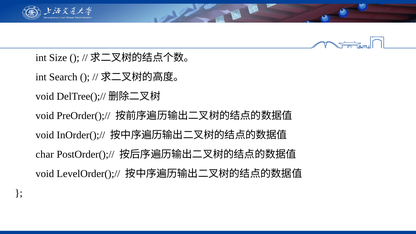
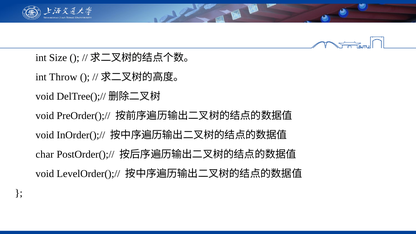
Search: Search -> Throw (63, 77)
